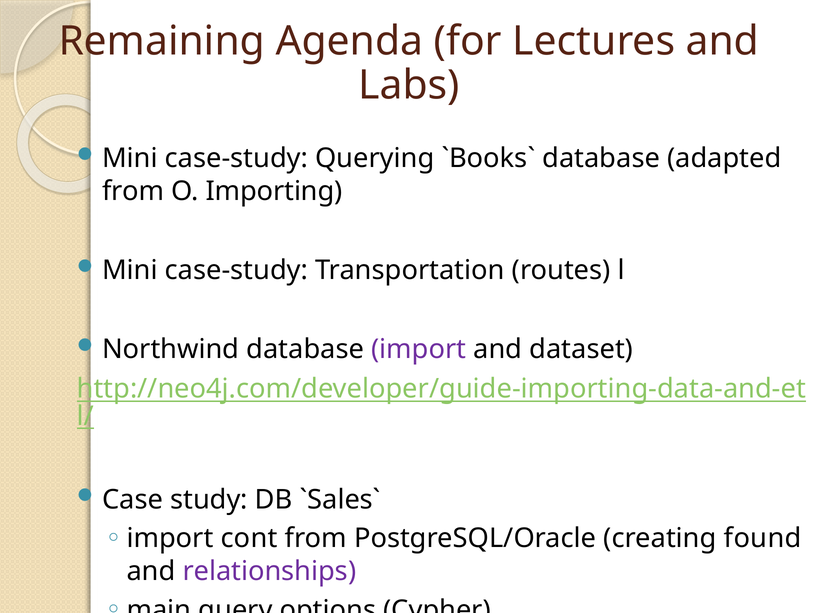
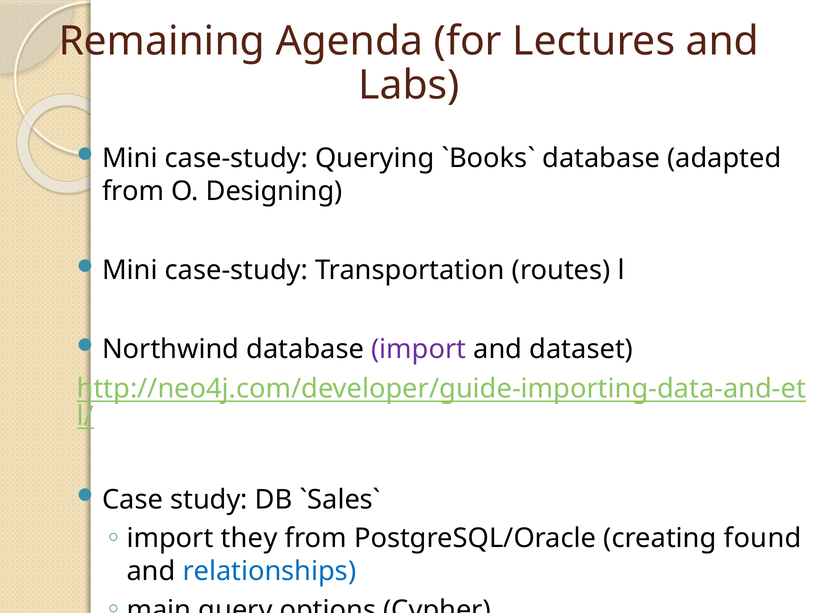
Importing: Importing -> Designing (274, 191)
cont: cont -> they (249, 539)
relationships colour: purple -> blue (269, 572)
